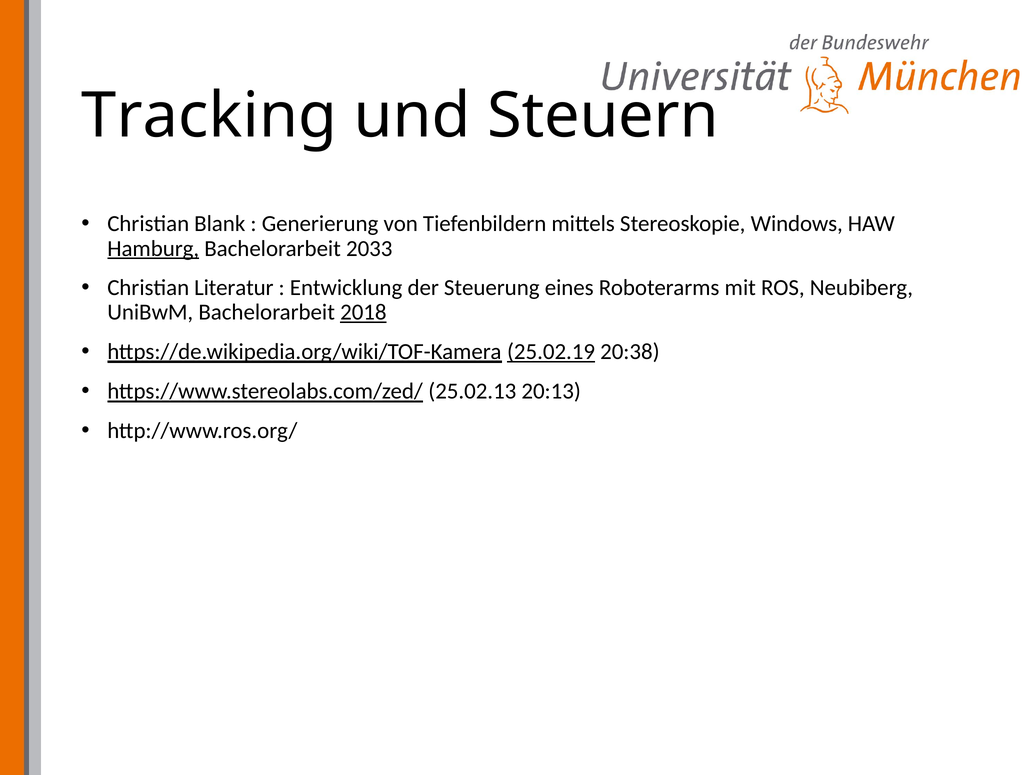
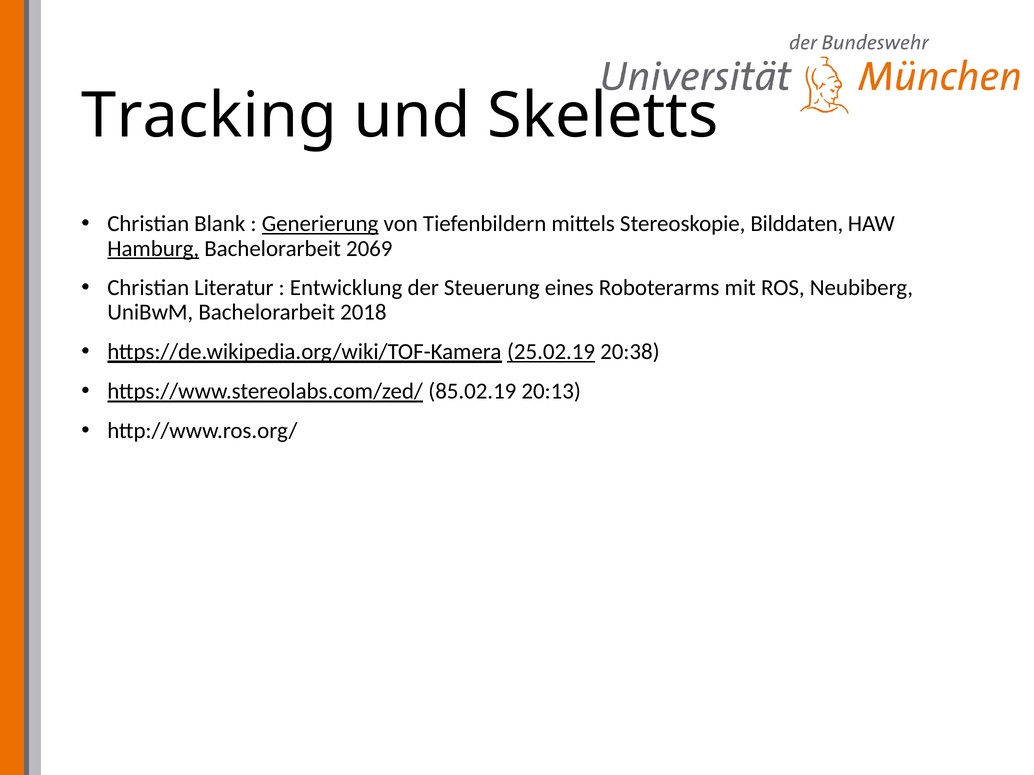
Steuern: Steuern -> Skeletts (603, 116)
Generierung underline: none -> present (320, 224)
Windows: Windows -> Bilddaten (797, 224)
2033: 2033 -> 2069 (369, 249)
2018 underline: present -> none (363, 312)
25.02.13: 25.02.13 -> 85.02.19 (472, 392)
